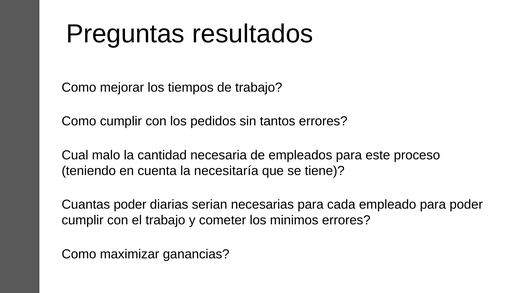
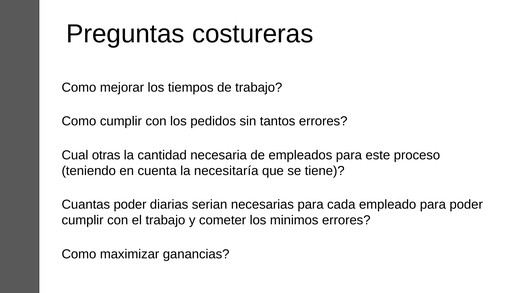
resultados: resultados -> costureras (253, 34)
malo: malo -> otras (106, 155)
